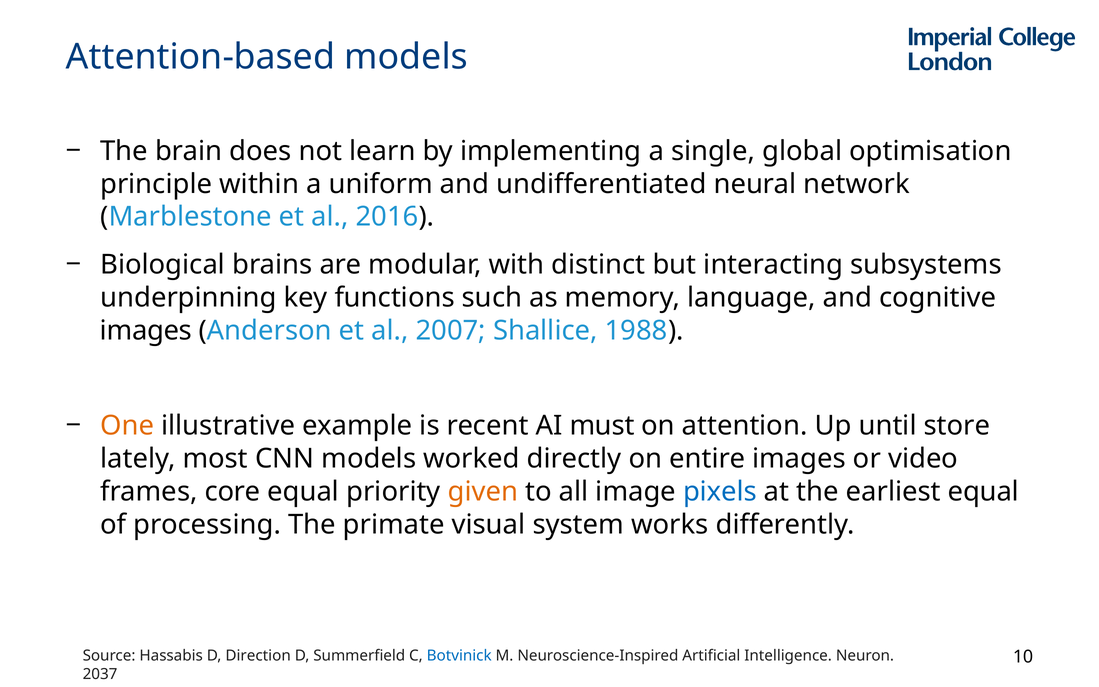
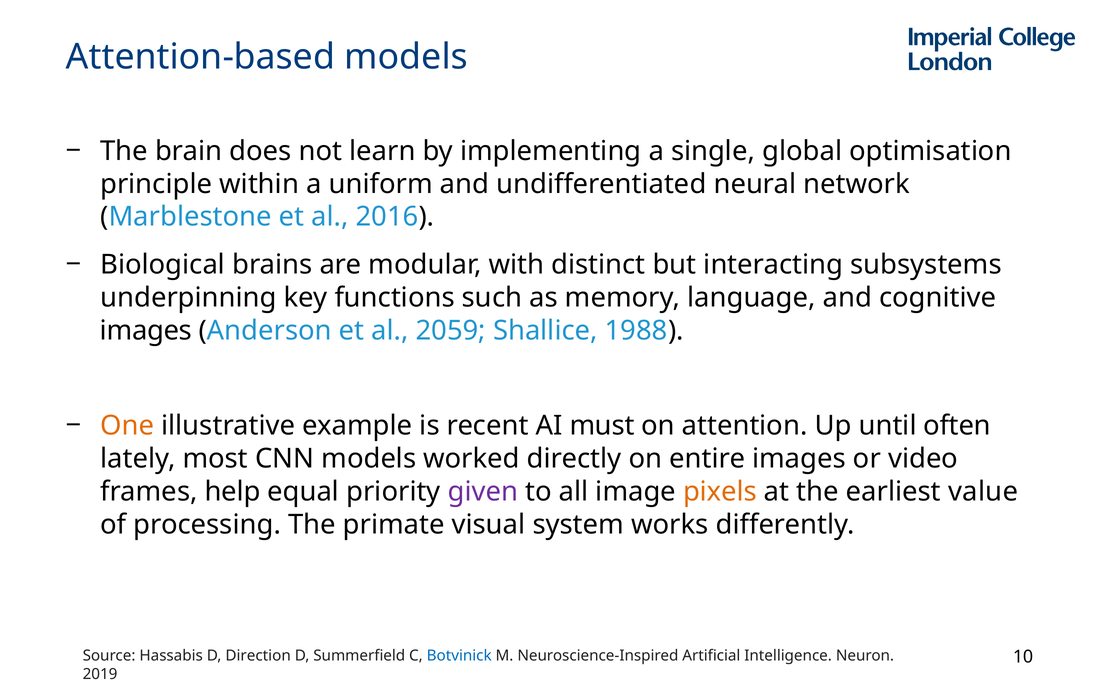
2007: 2007 -> 2059 (451, 330)
store: store -> often (957, 426)
core: core -> help (233, 492)
given colour: orange -> purple (483, 492)
pixels colour: blue -> orange (720, 492)
earliest equal: equal -> value (983, 492)
2037: 2037 -> 2019 (100, 674)
